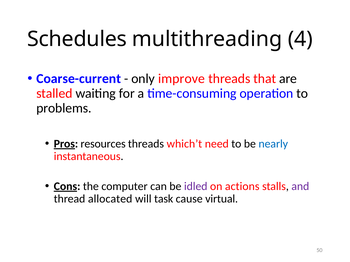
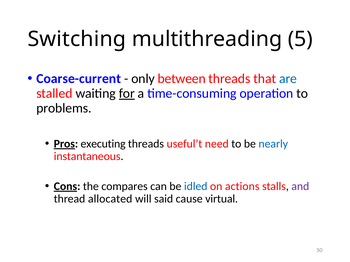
Schedules: Schedules -> Switching (77, 39)
4: 4 -> 5 (300, 39)
improve: improve -> between (182, 79)
are colour: black -> blue (288, 79)
for underline: none -> present (127, 94)
resources: resources -> executing (103, 144)
which’t: which’t -> useful’t (184, 144)
computer: computer -> compares (125, 187)
idled colour: purple -> blue (196, 187)
task: task -> said (164, 199)
